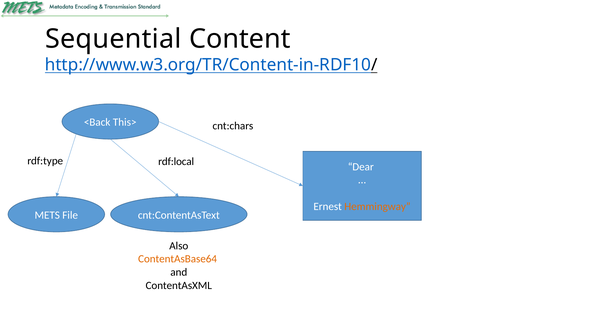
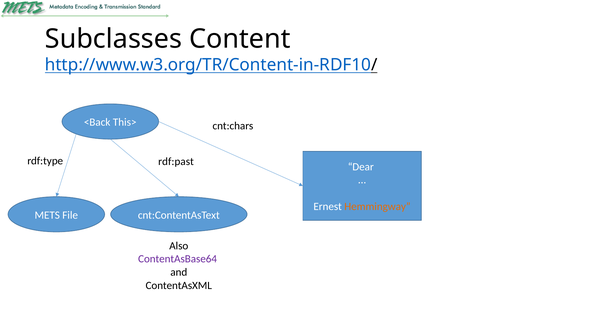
Sequential: Sequential -> Subclasses (113, 39)
rdf:local: rdf:local -> rdf:past (176, 162)
ContentAsBase64 colour: orange -> purple (178, 259)
